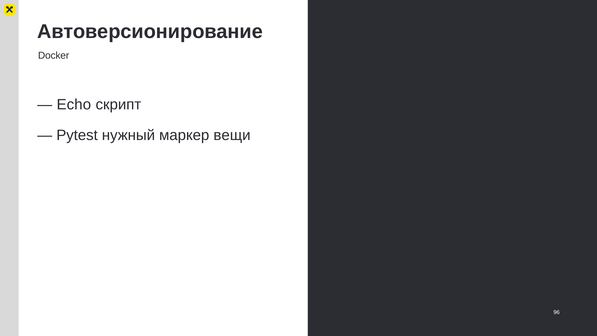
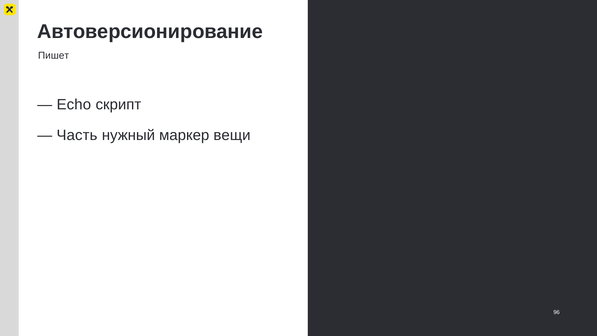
Docker: Docker -> Пишет (54, 56)
Pytest: Pytest -> Часть (77, 135)
